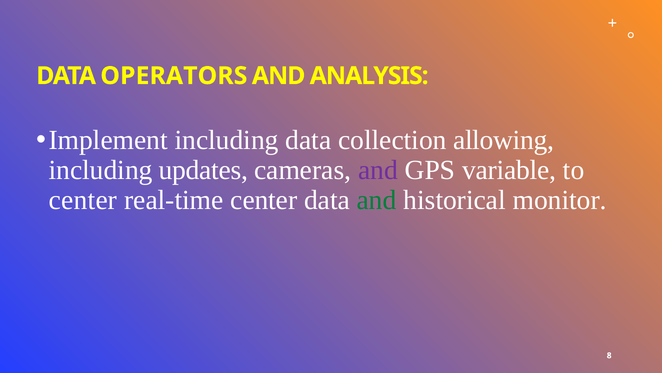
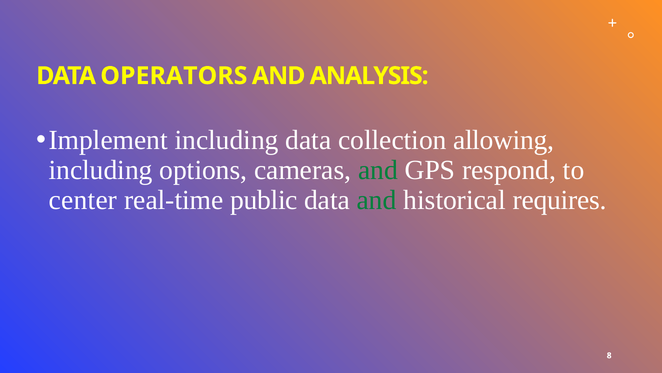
updates: updates -> options (203, 170)
and colour: purple -> green (378, 170)
variable: variable -> respond (509, 170)
real-time center: center -> public (264, 200)
monitor: monitor -> requires (560, 200)
